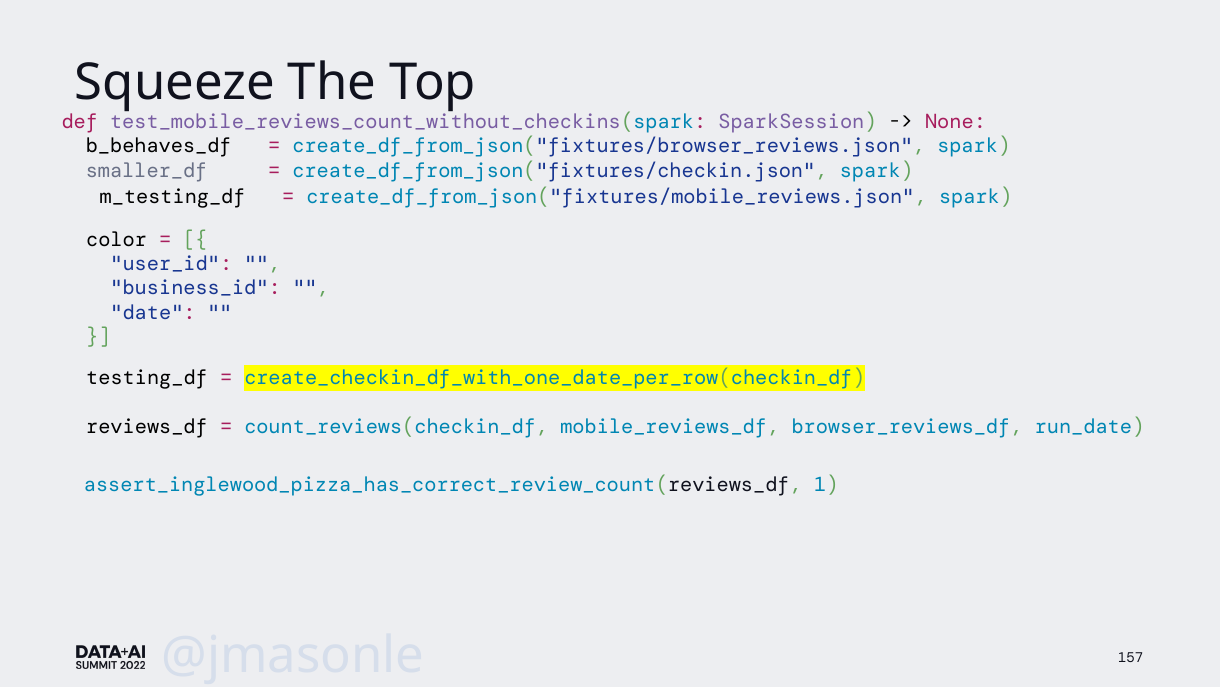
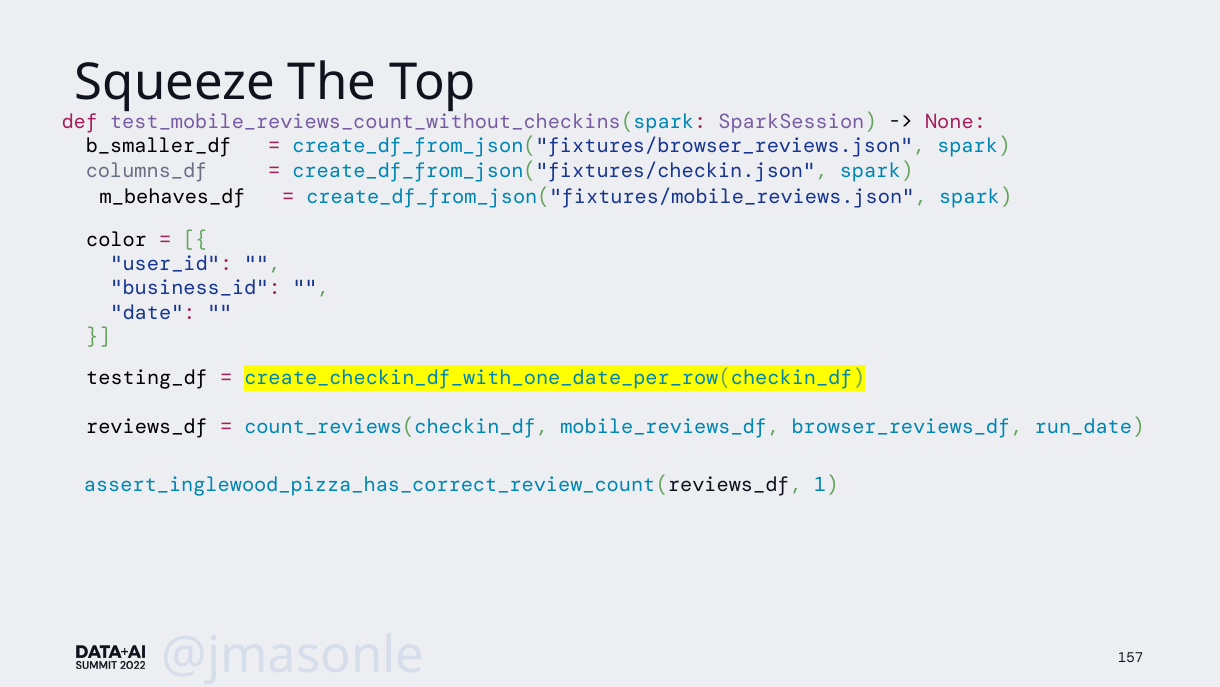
b_behaves_df: b_behaves_df -> b_smaller_df (159, 146)
smaller_df: smaller_df -> columns_df (147, 170)
m_testing_df: m_testing_df -> m_behaves_df (173, 197)
